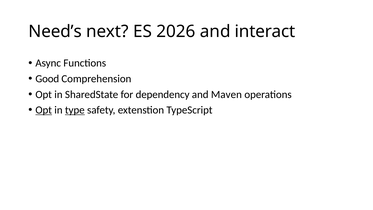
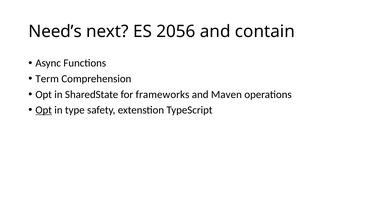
2026: 2026 -> 2056 (176, 31)
interact: interact -> contain (265, 31)
Good: Good -> Term (47, 79)
dependency: dependency -> frameworks (163, 94)
type underline: present -> none (75, 110)
